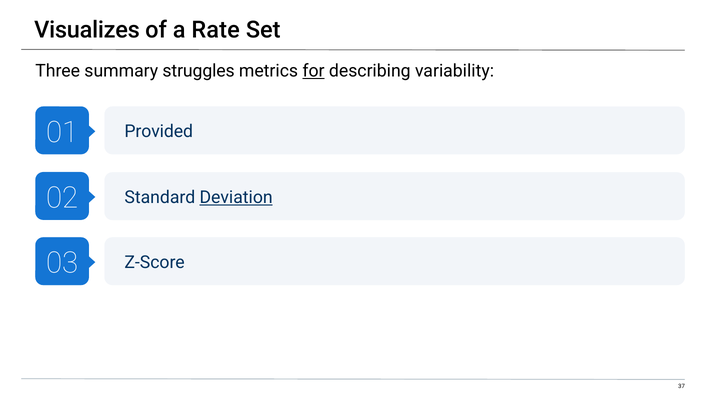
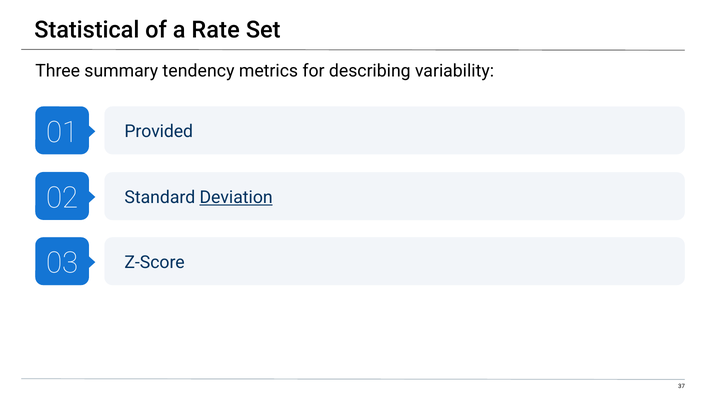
Visualizes: Visualizes -> Statistical (87, 30)
struggles: struggles -> tendency (198, 71)
for underline: present -> none (313, 71)
